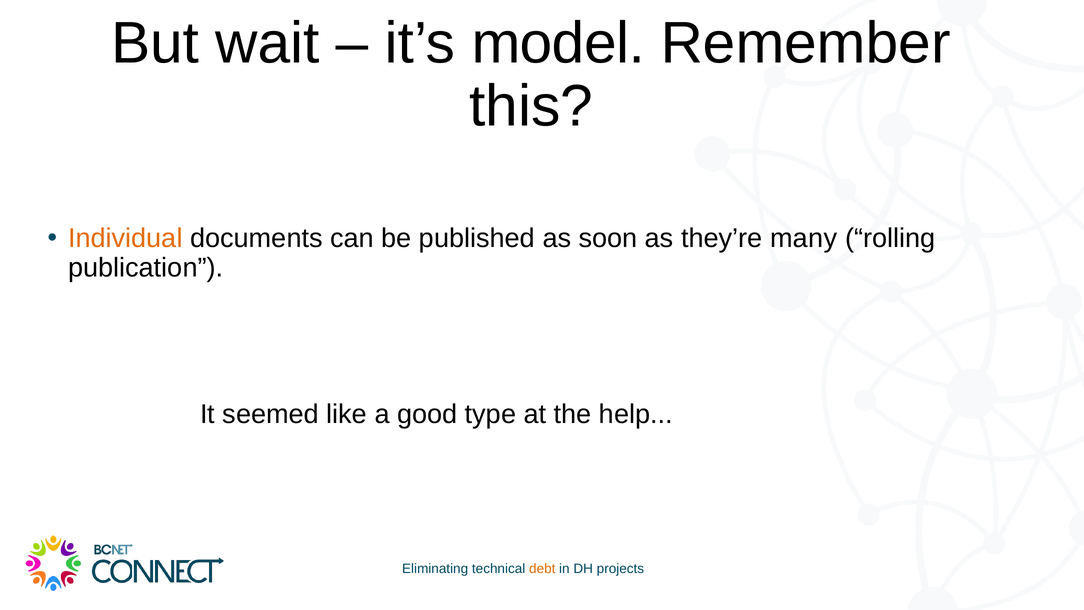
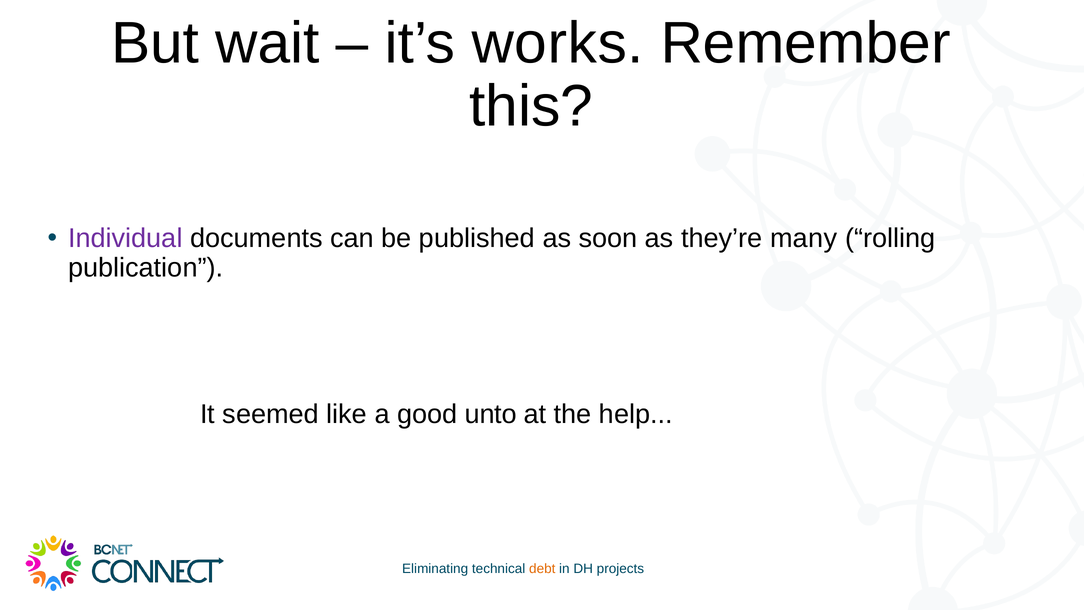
model: model -> works (558, 43)
Individual colour: orange -> purple (125, 238)
type: type -> unto (491, 414)
